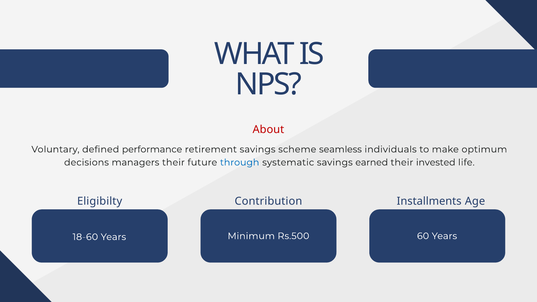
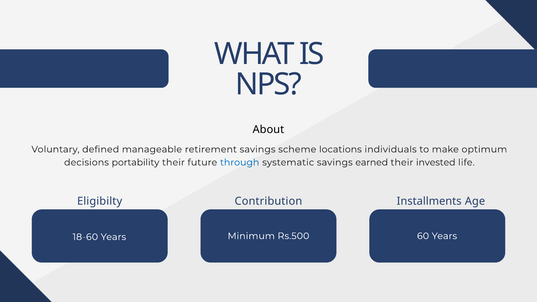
About colour: red -> black (268, 129)
performance: performance -> manageable (152, 149)
seamless: seamless -> locations (340, 149)
managers: managers -> portability (135, 162)
